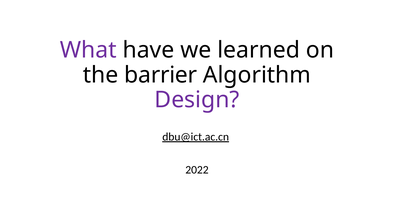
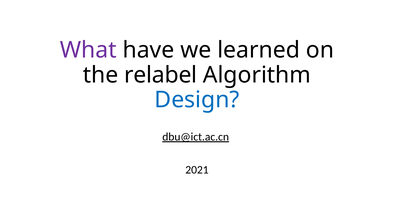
barrier: barrier -> relabel (161, 75)
Design colour: purple -> blue (197, 100)
2022: 2022 -> 2021 (197, 170)
